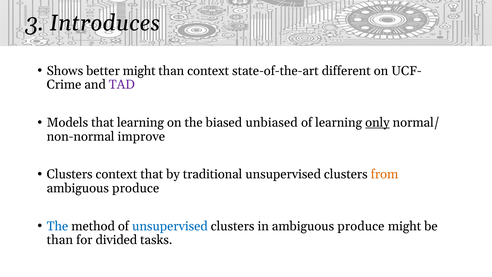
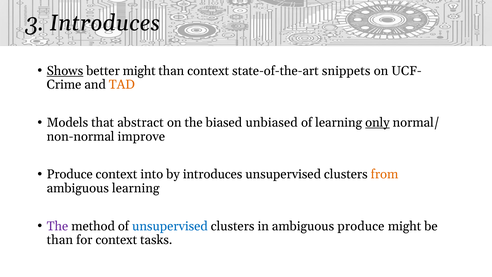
Shows underline: none -> present (65, 71)
different: different -> snippets (346, 71)
TAD colour: purple -> orange (122, 85)
that learning: learning -> abstract (140, 122)
Clusters: Clusters -> Produce (70, 174)
context that: that -> into (152, 174)
by traditional: traditional -> introduces (213, 174)
produce: produce -> learning (136, 188)
The colour: blue -> purple (58, 226)
for divided: divided -> context (116, 240)
